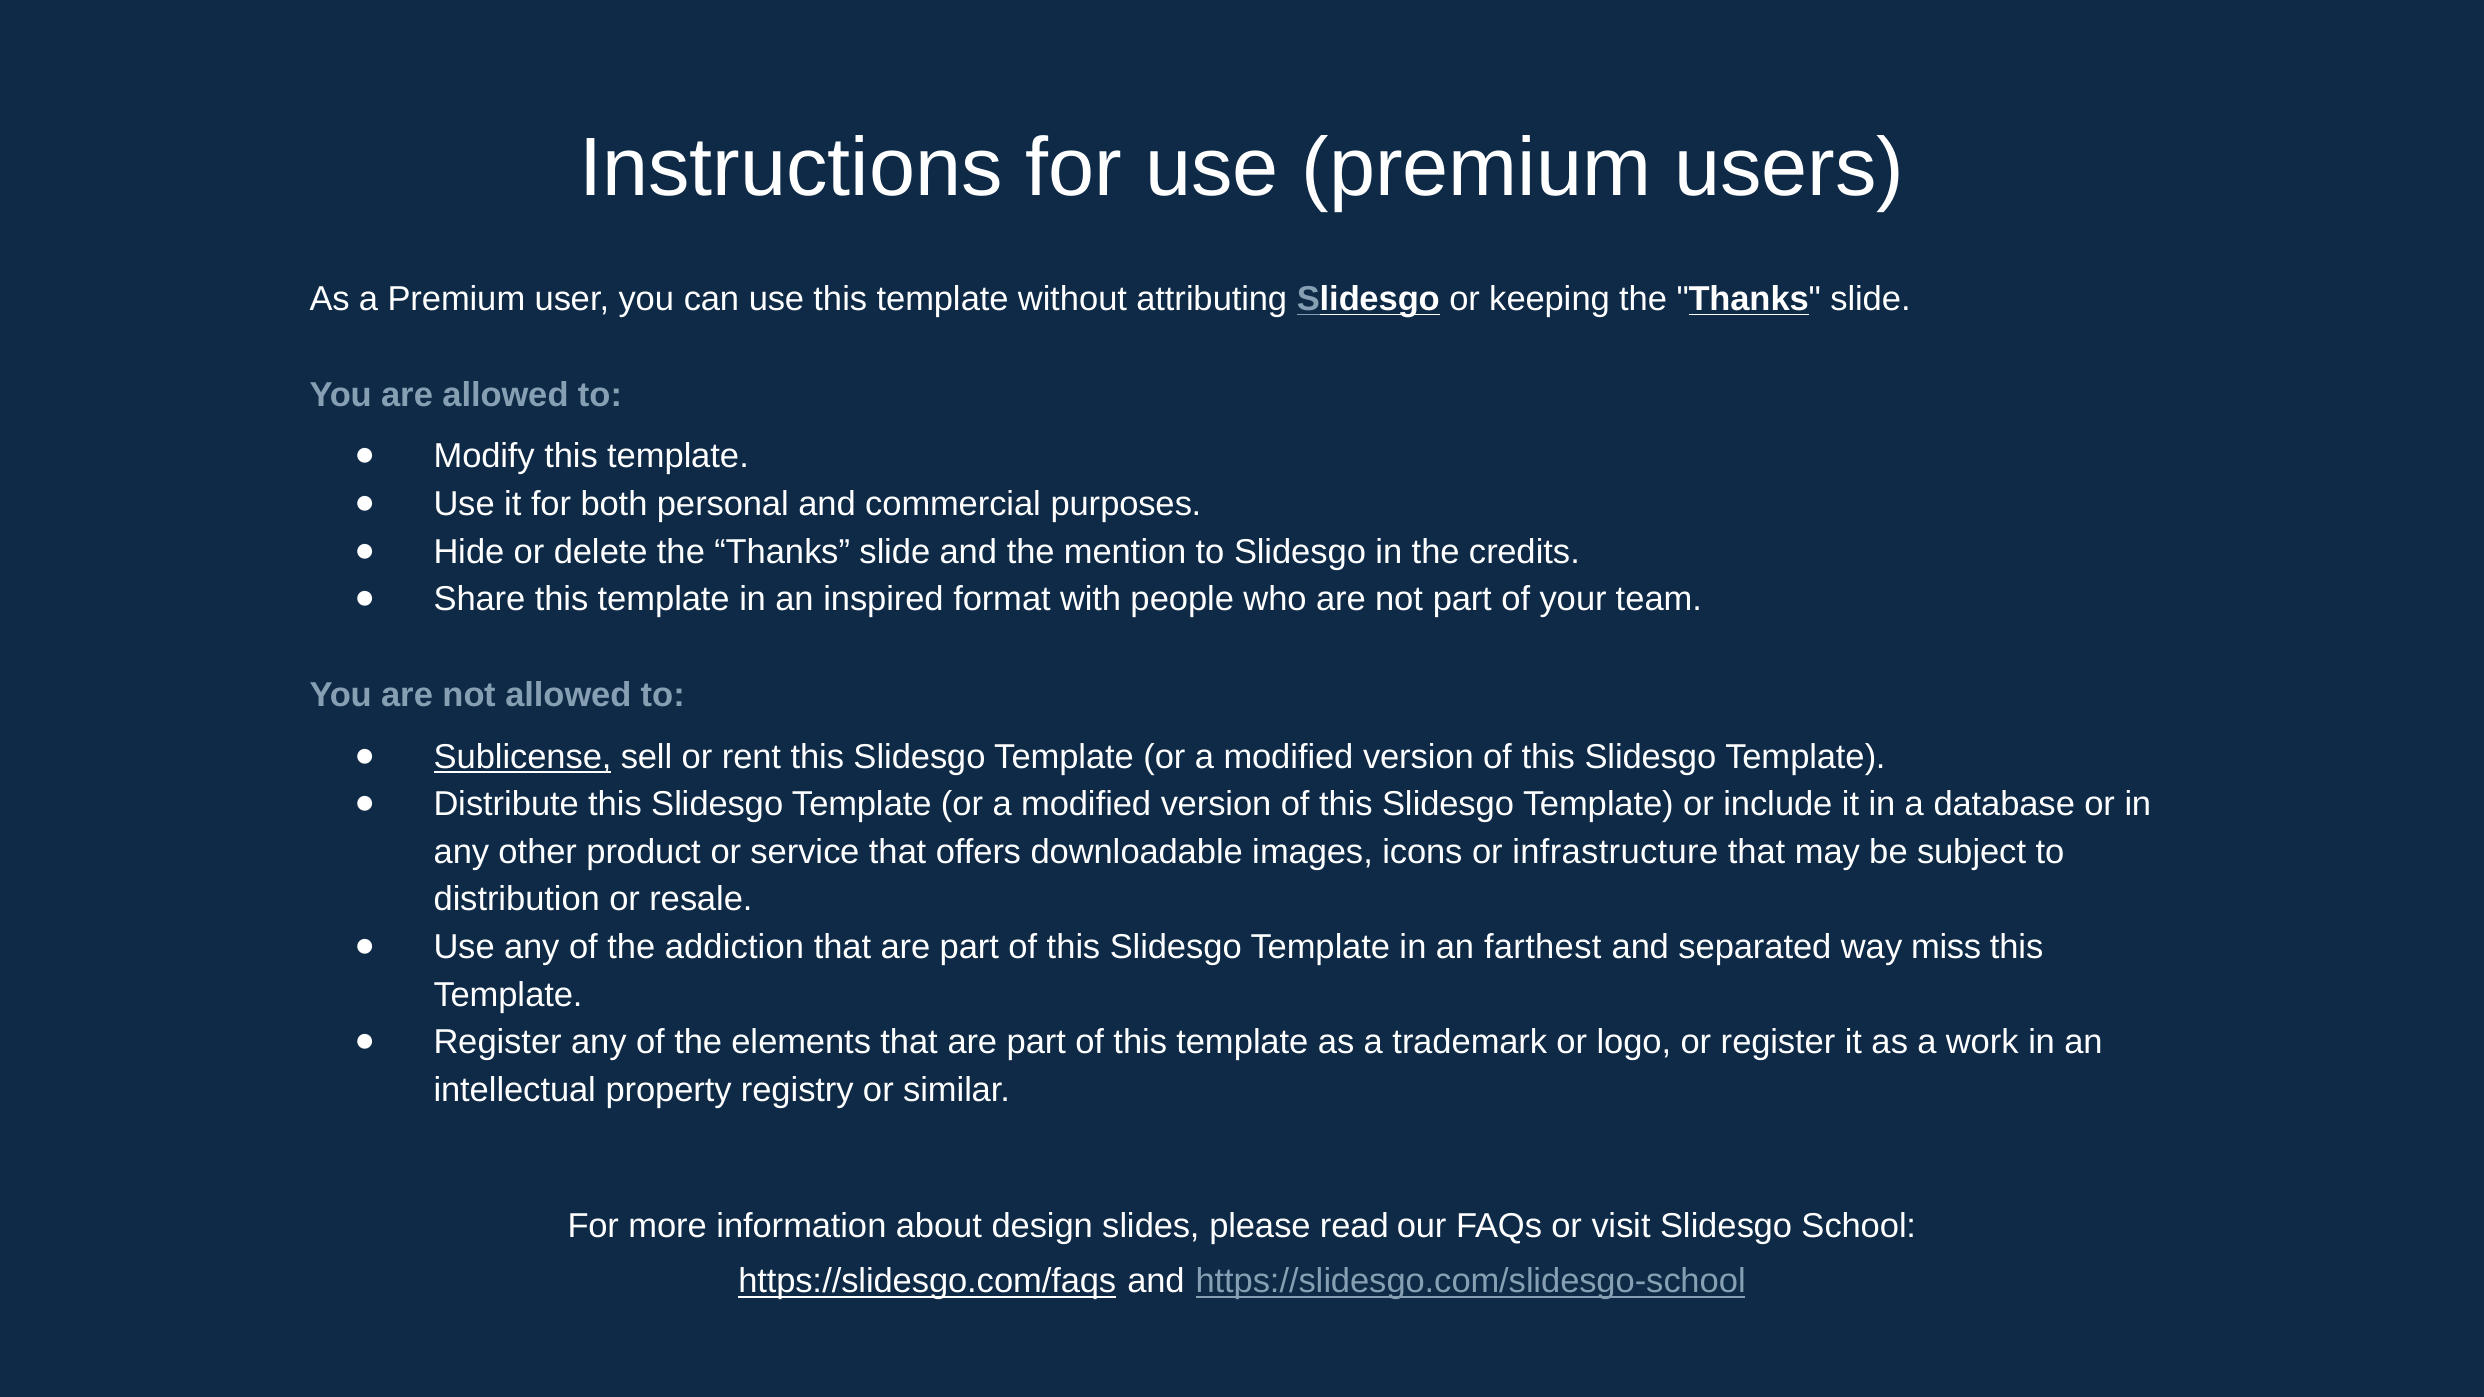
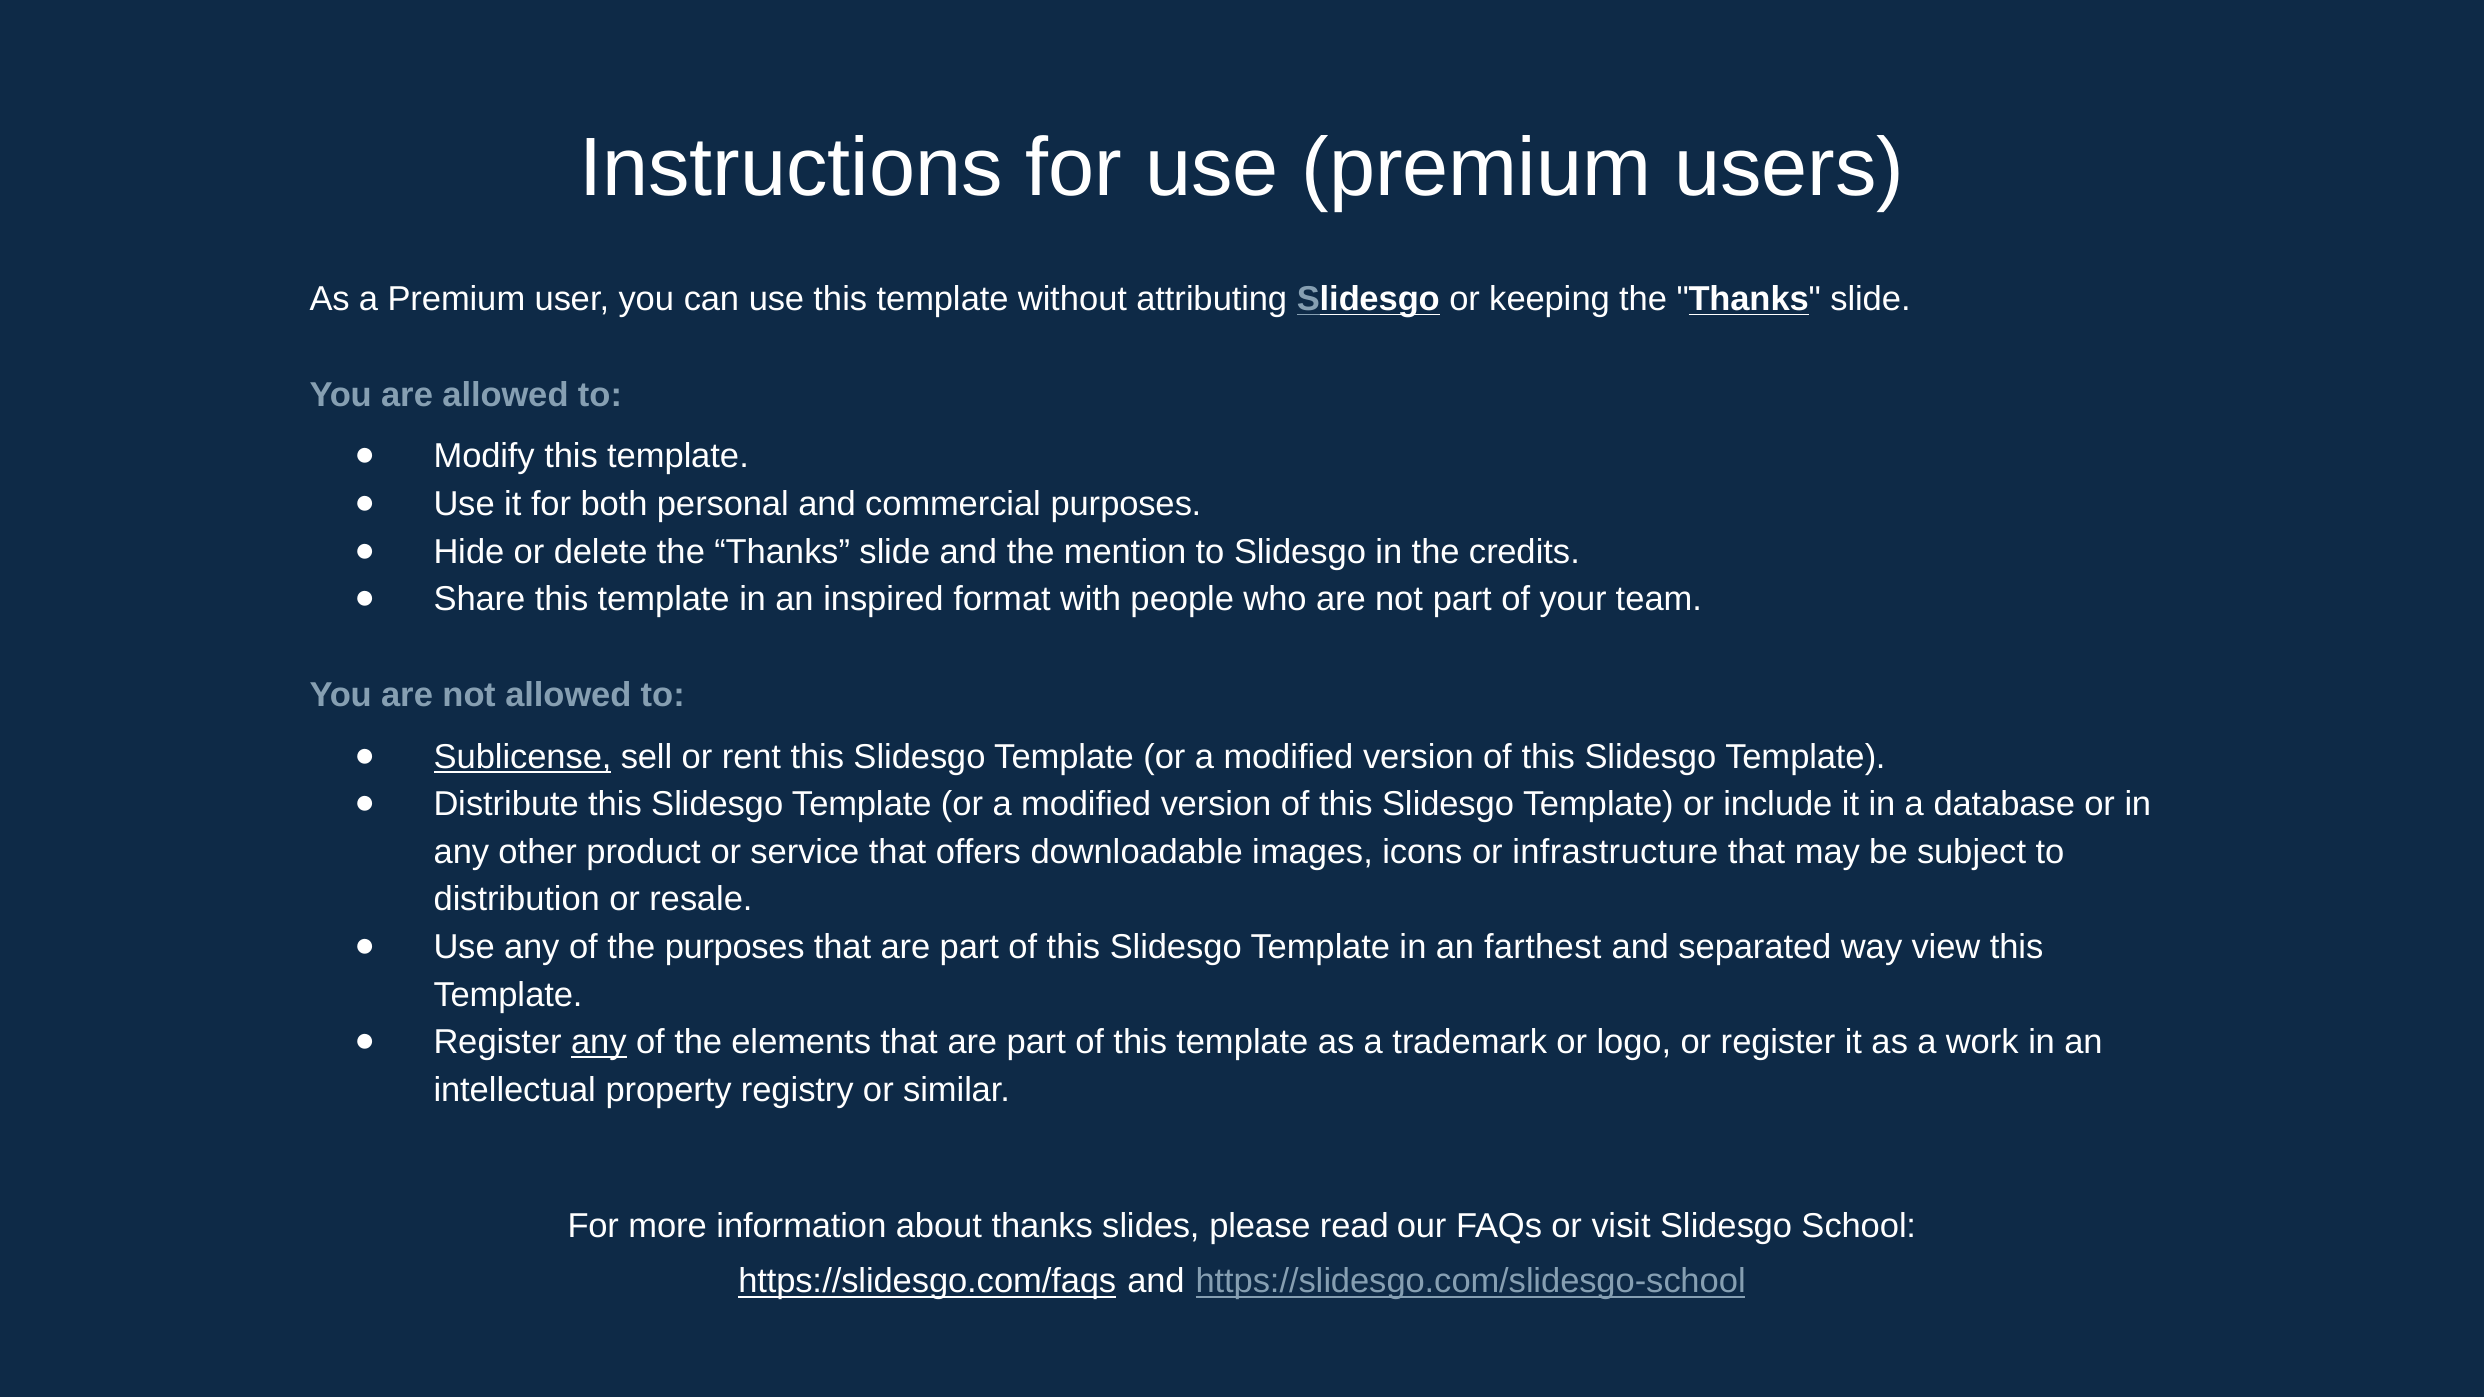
the addiction: addiction -> purposes (735, 947)
miss: miss -> view (1946, 947)
any underline: none -> present (599, 1043)
about design: design -> thanks (1042, 1226)
